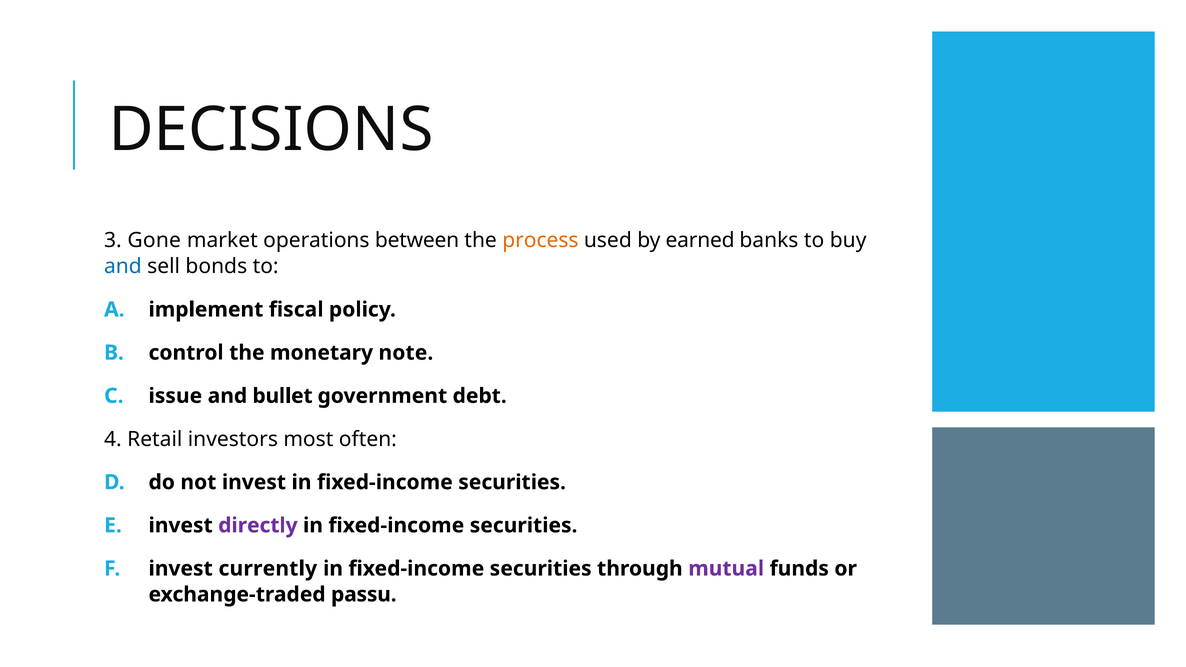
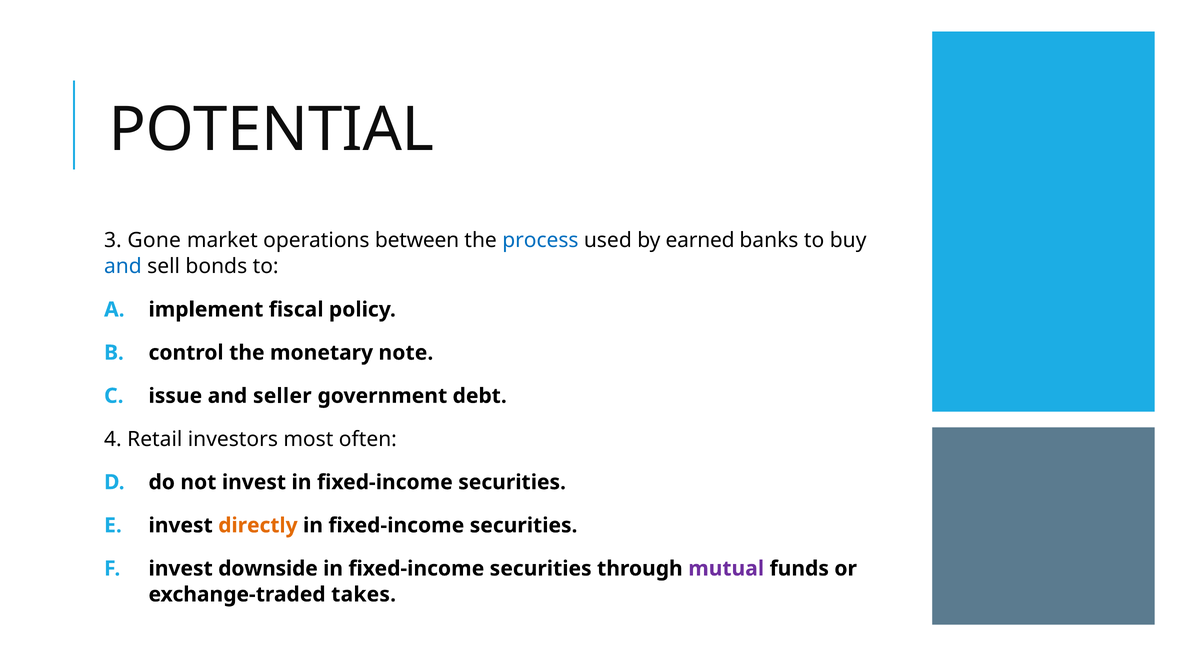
DECISIONS: DECISIONS -> POTENTIAL (271, 130)
process colour: orange -> blue (540, 241)
bullet: bullet -> seller (282, 396)
directly colour: purple -> orange (258, 526)
currently: currently -> downside (268, 569)
passu: passu -> takes (364, 595)
